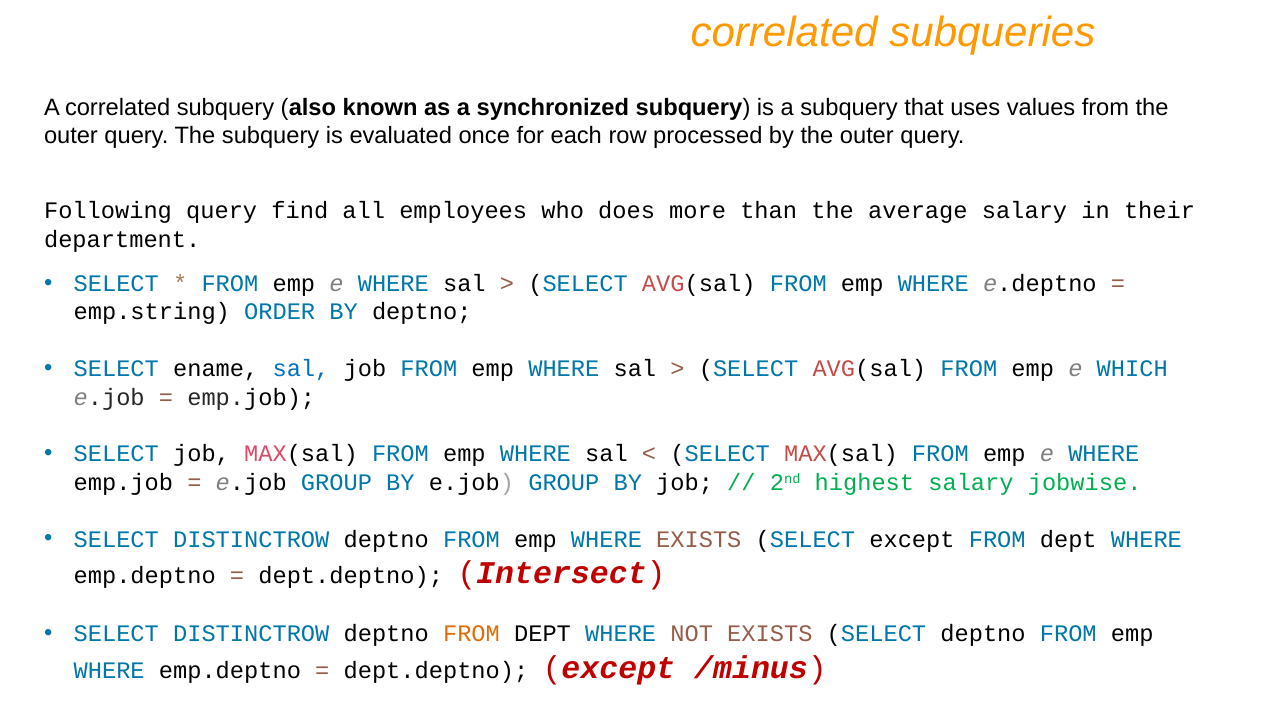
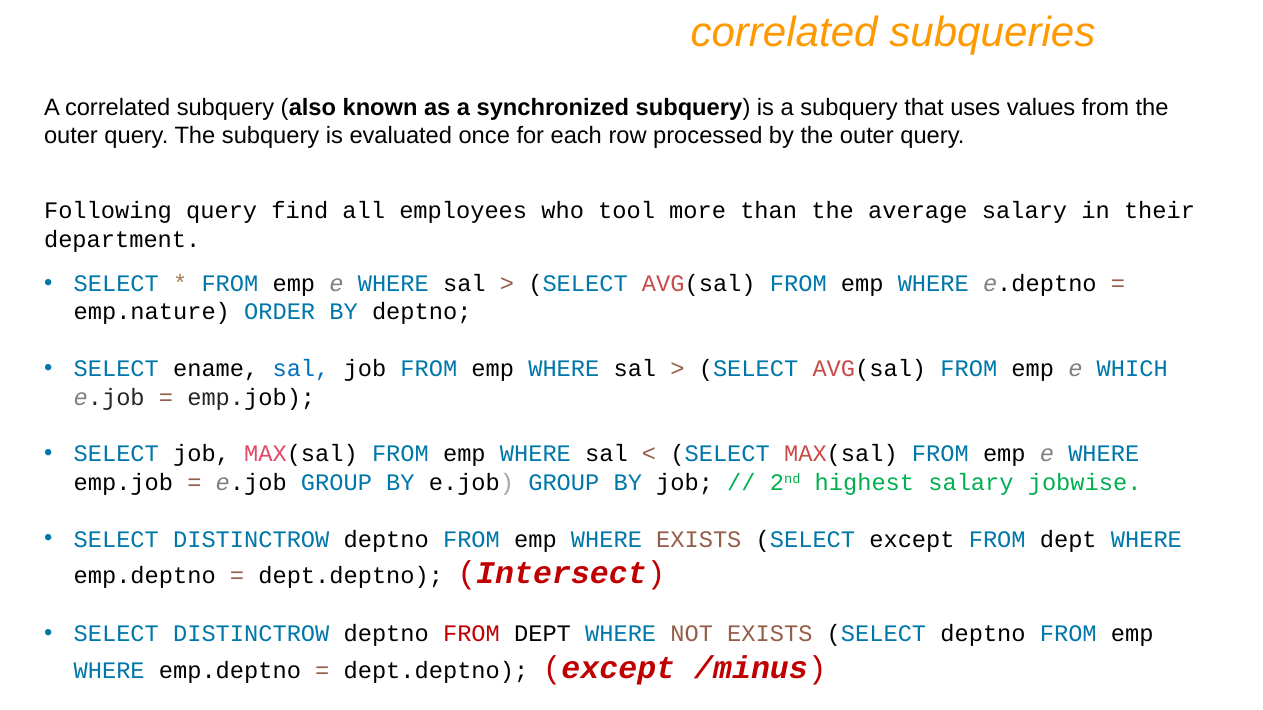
does: does -> tool (627, 211)
emp.string: emp.string -> emp.nature (152, 312)
FROM colour: orange -> red (471, 634)
